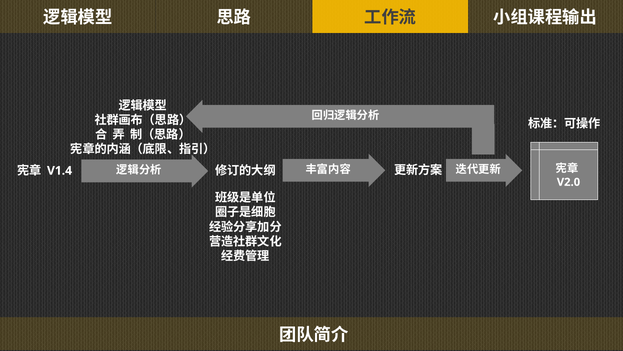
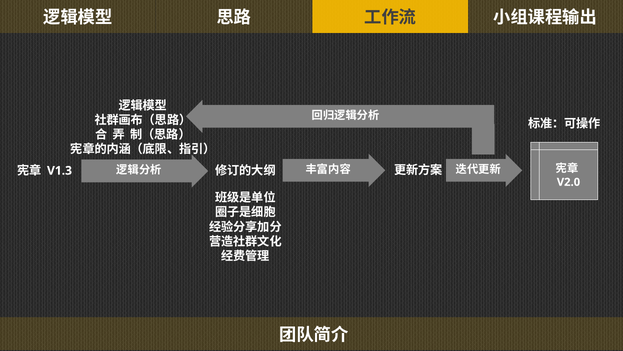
V1.4: V1.4 -> V1.3 (60, 170)
